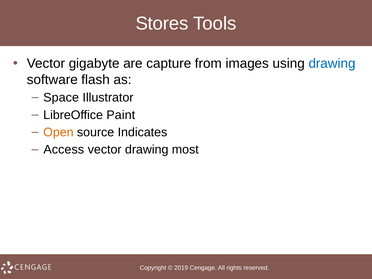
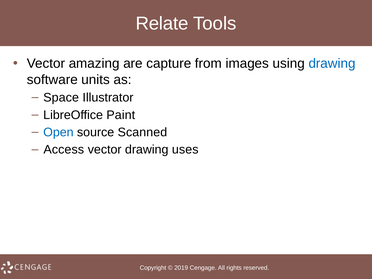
Stores: Stores -> Relate (162, 24)
gigabyte: gigabyte -> amazing (94, 64)
flash: flash -> units (96, 80)
Open colour: orange -> blue (58, 132)
Indicates: Indicates -> Scanned (142, 132)
most: most -> uses (185, 150)
